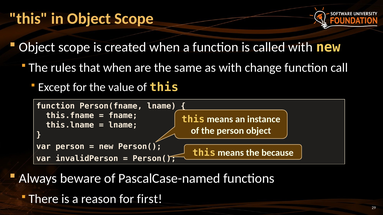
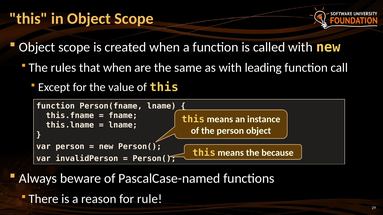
change: change -> leading (263, 68)
first: first -> rule (150, 199)
